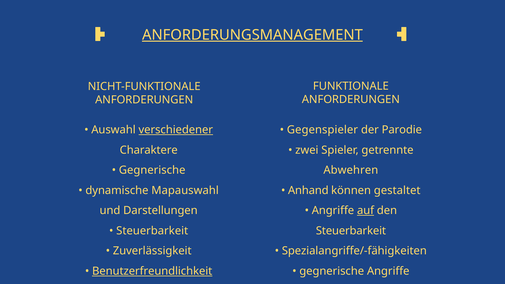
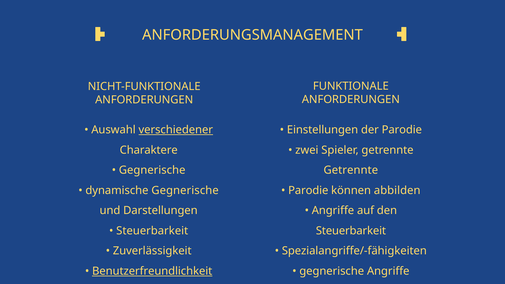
ANFORDERUNGSMANAGEMENT underline: present -> none (252, 35)
Gegenspieler: Gegenspieler -> Einstellungen (323, 130)
Abwehren: Abwehren -> Getrennte (351, 170)
dynamische Mapauswahl: Mapauswahl -> Gegnerische (185, 190)
Anhand: Anhand -> Parodie (308, 190)
gestaltet: gestaltet -> abbilden (397, 190)
auf underline: present -> none (366, 211)
